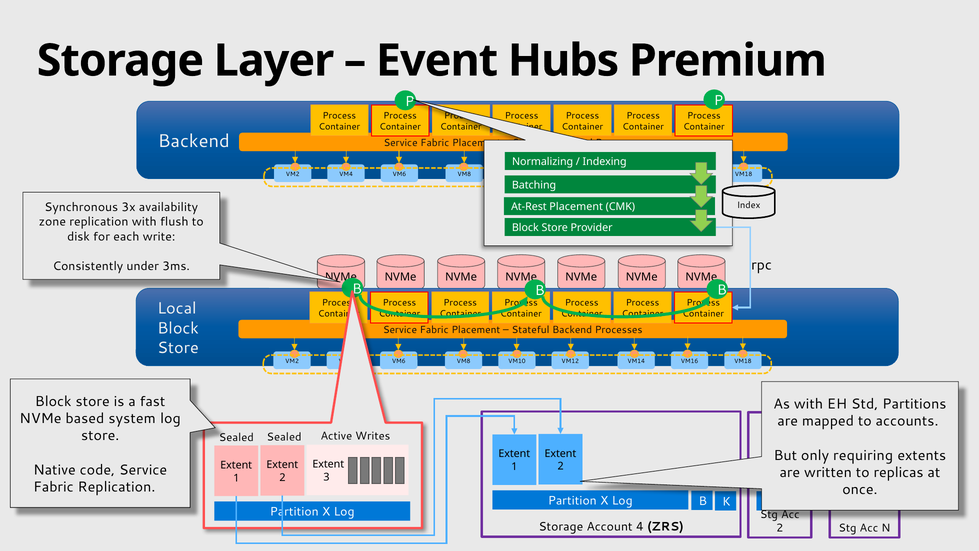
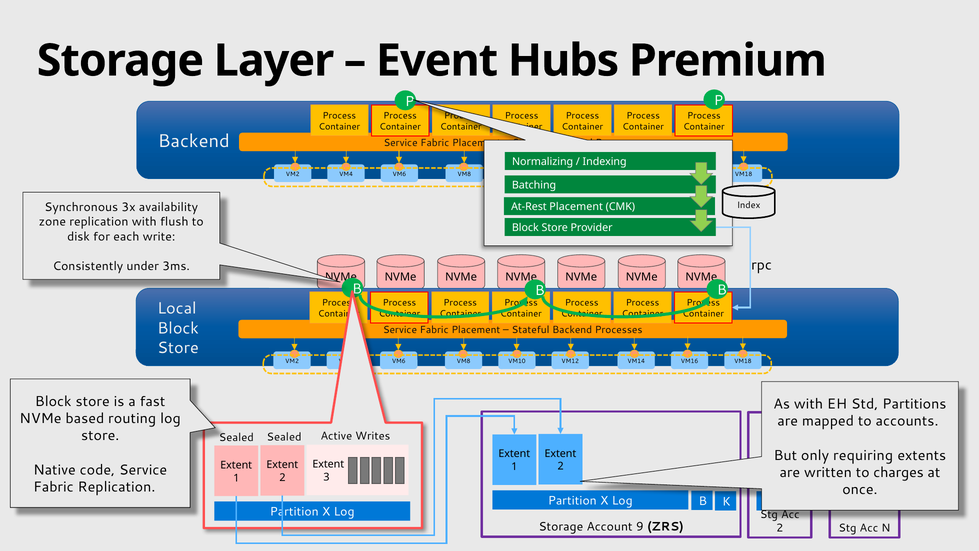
system: system -> routing (132, 418)
replicas: replicas -> charges (899, 472)
4: 4 -> 9 (640, 526)
